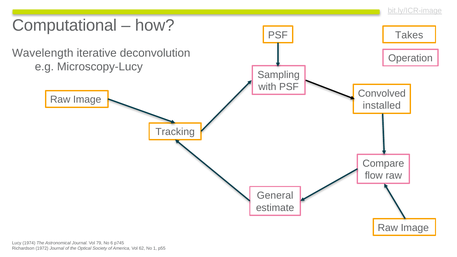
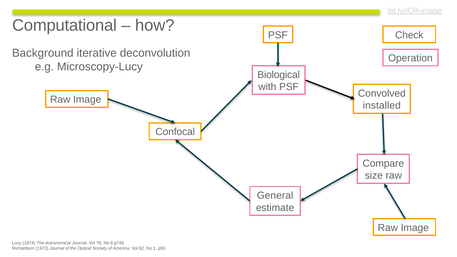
Takes: Takes -> Check (409, 35)
Wavelength: Wavelength -> Background (43, 53)
Sampling: Sampling -> Biological (279, 75)
Tracking: Tracking -> Confocal (175, 132)
flow: flow -> size (374, 176)
